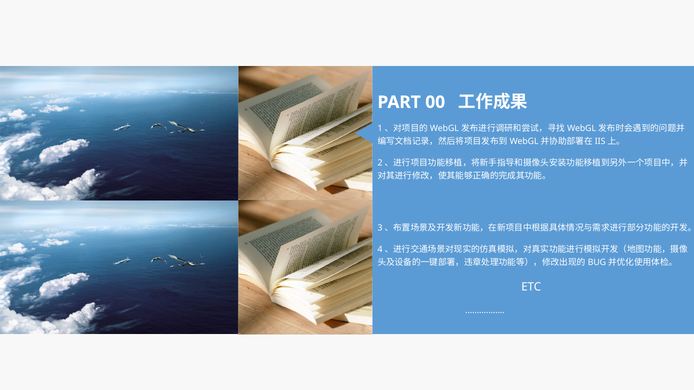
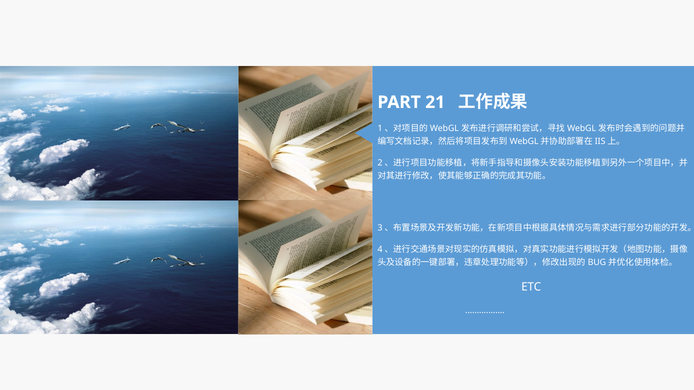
00: 00 -> 21 (435, 102)
